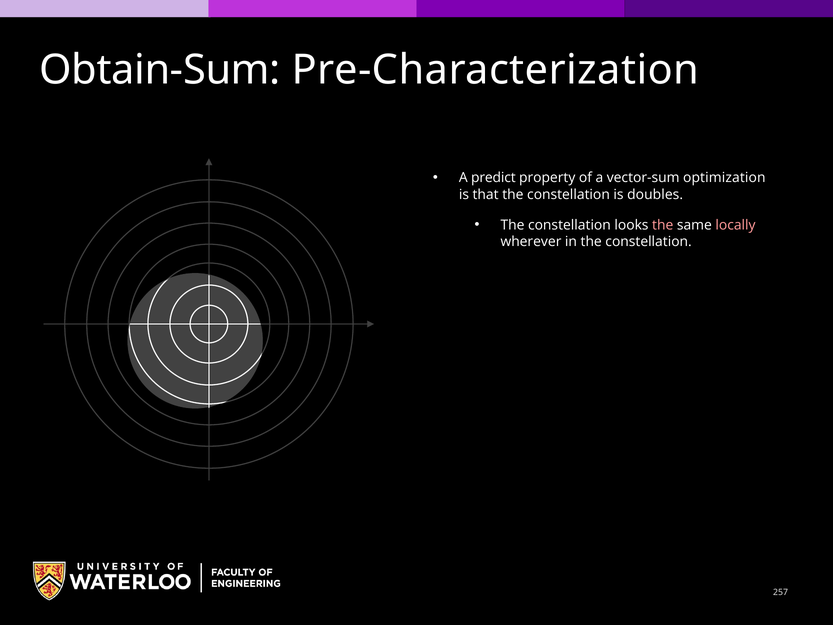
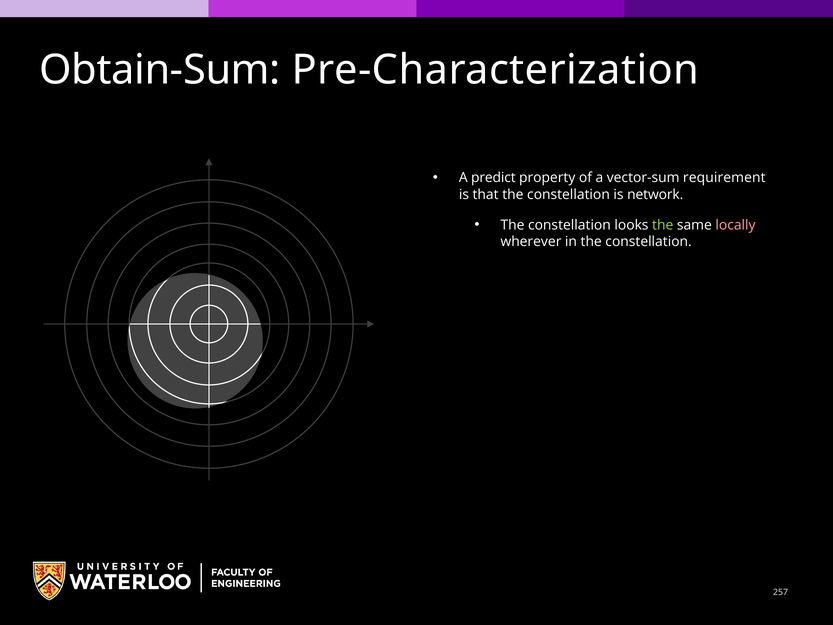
optimization: optimization -> requirement (724, 178)
doubles: doubles -> network (655, 194)
the colour: pink -> light green (663, 225)
